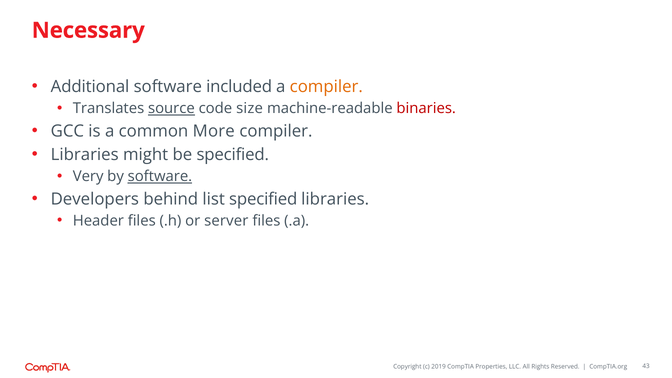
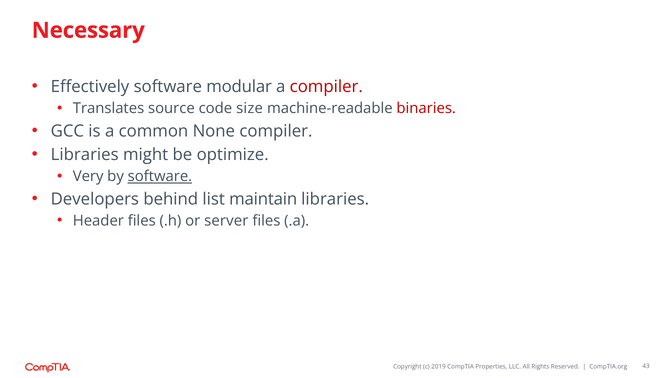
Additional: Additional -> Effectively (90, 87)
included: included -> modular (239, 87)
compiler colour: orange -> red (326, 87)
source underline: present -> none (171, 109)
More: More -> None (214, 131)
be specified: specified -> optimize (233, 155)
list specified: specified -> maintain (263, 199)
